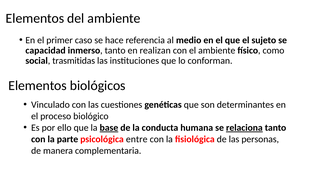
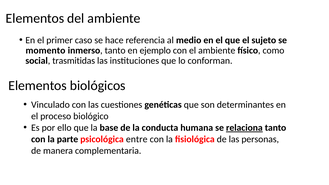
capacidad: capacidad -> momento (45, 51)
realizan: realizan -> ejemplo (155, 51)
base underline: present -> none (109, 128)
